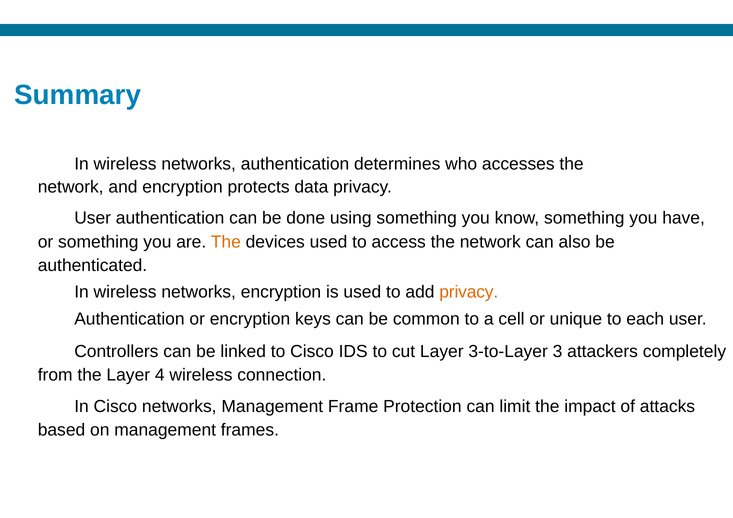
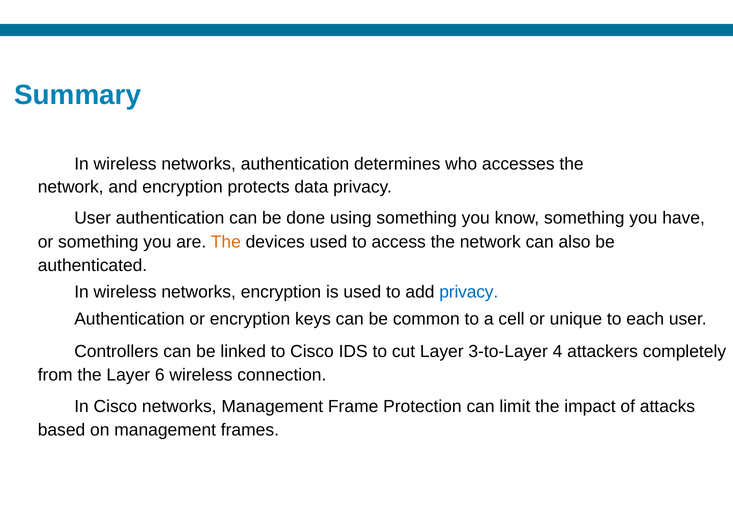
privacy colour: orange -> blue (469, 292)
3: 3 -> 4 (558, 351)
4: 4 -> 6 (160, 375)
